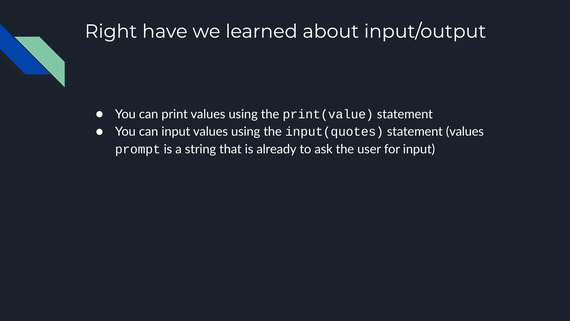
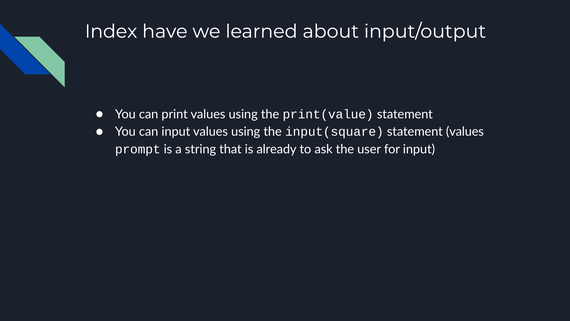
Right: Right -> Index (111, 31)
input(quotes: input(quotes -> input(square (334, 132)
